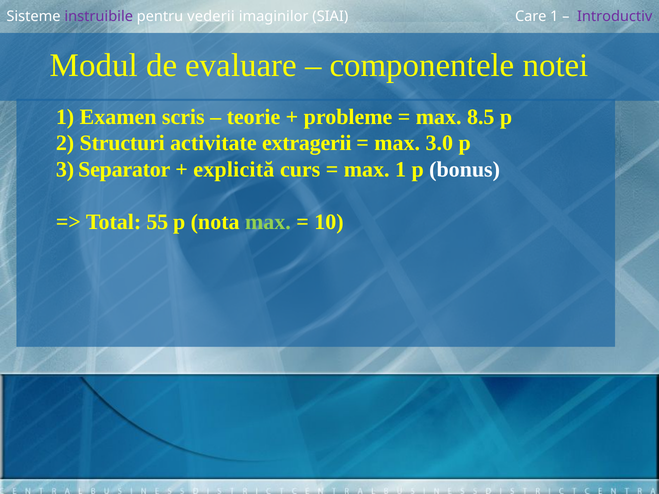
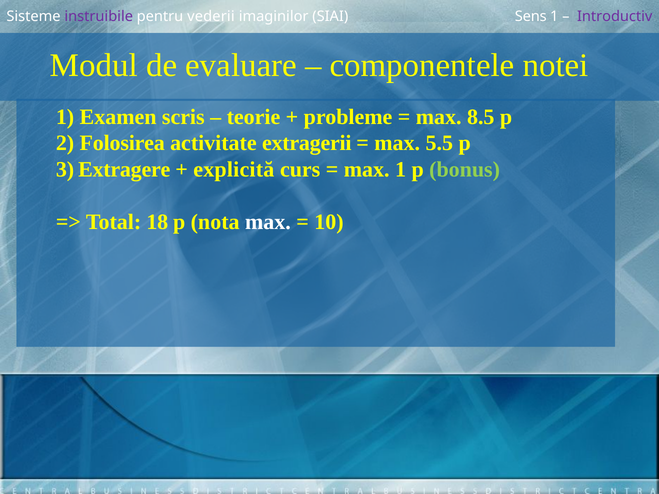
Care: Care -> Sens (531, 16)
Structuri: Structuri -> Folosirea (122, 143)
3.0: 3.0 -> 5.5 (439, 143)
Separator: Separator -> Extragere (124, 170)
bonus colour: white -> light green (465, 170)
55: 55 -> 18 (157, 222)
max colour: light green -> white (268, 222)
